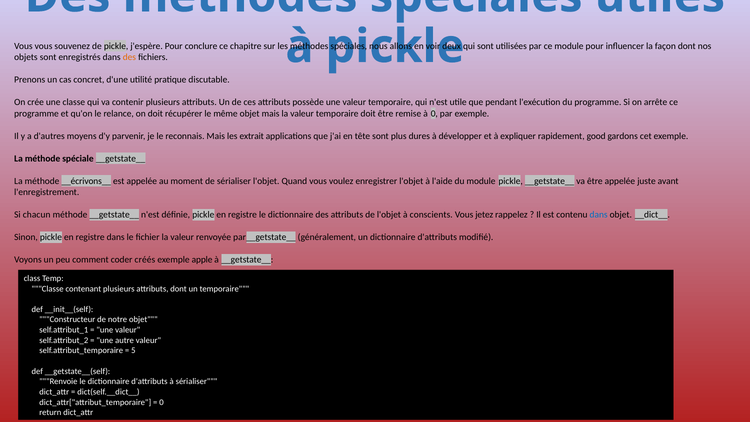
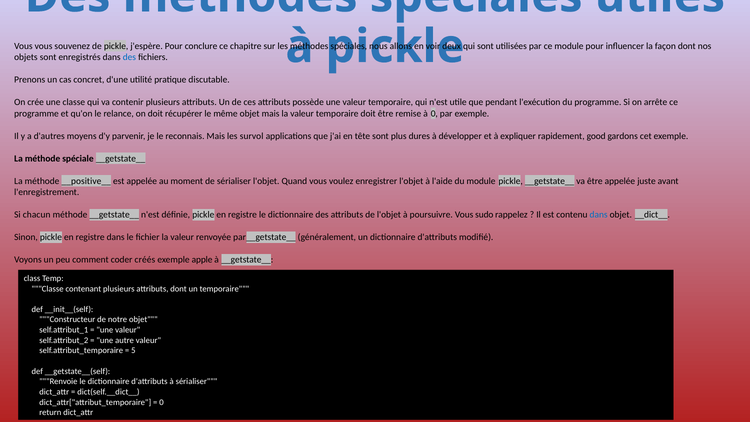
des colour: orange -> blue (129, 57)
extrait: extrait -> survol (252, 136)
__écrivons__: __écrivons__ -> __positive__ (86, 181)
conscients: conscients -> poursuivre (431, 215)
jetez: jetez -> sudo (484, 215)
